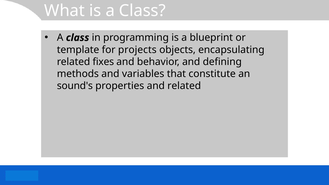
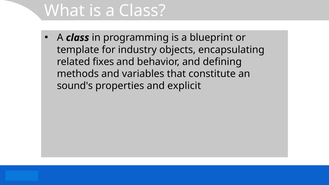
projects: projects -> industry (137, 50)
and related: related -> explicit (184, 86)
